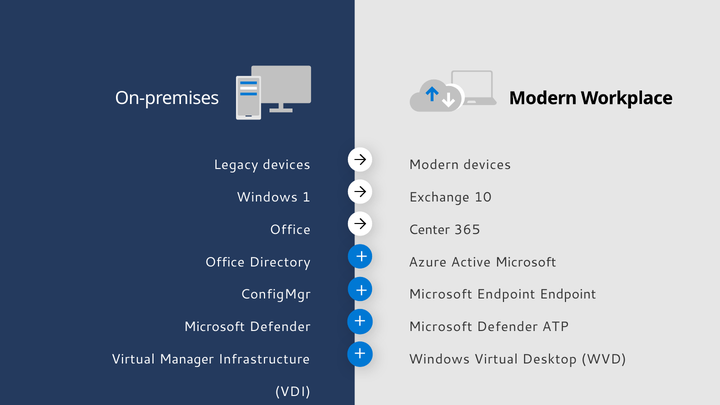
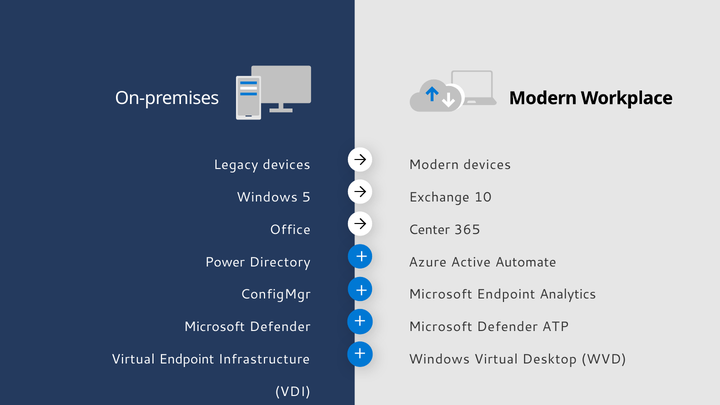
1: 1 -> 5 (306, 197)
Office: Office -> Power (225, 262)
Active Microsoft: Microsoft -> Automate (526, 262)
Endpoint Endpoint: Endpoint -> Analytics (568, 294)
Virtual Manager: Manager -> Endpoint (187, 359)
